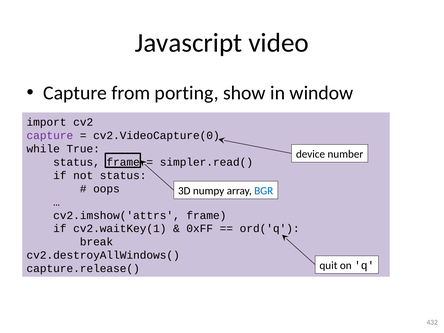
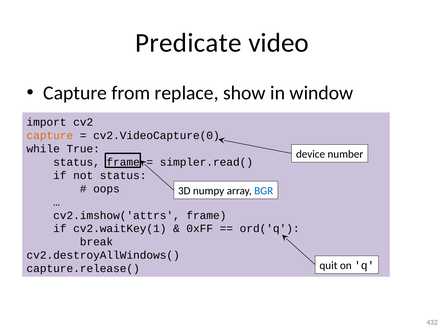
Javascript: Javascript -> Predicate (188, 43)
porting: porting -> replace (187, 93)
capture colour: purple -> orange (50, 135)
